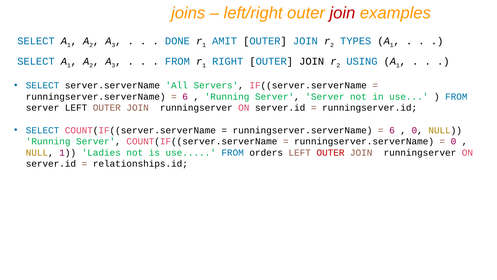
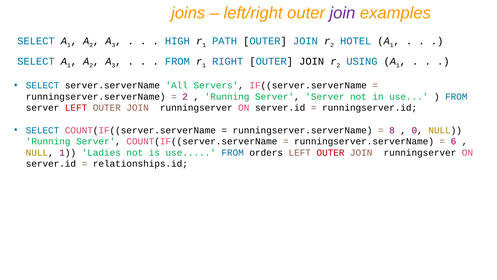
join colour: red -> purple (342, 13)
DONE: DONE -> HIGH (177, 41)
AMIT: AMIT -> PATH (225, 41)
TYPES: TYPES -> HOTEL (356, 41)
6: 6 -> 2 (185, 97)
LEFT colour: black -> red (76, 108)
6: 6 -> 8 (392, 130)
0: 0 -> 6 (453, 141)
